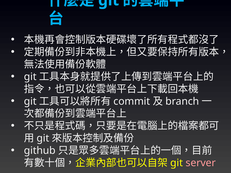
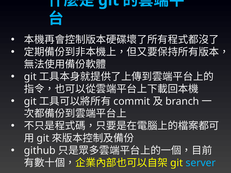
server colour: pink -> light blue (201, 163)
